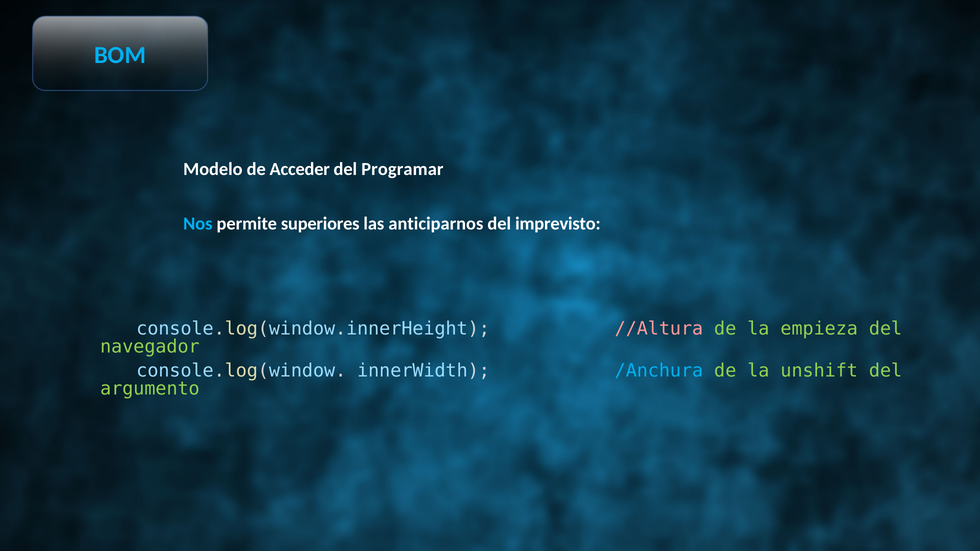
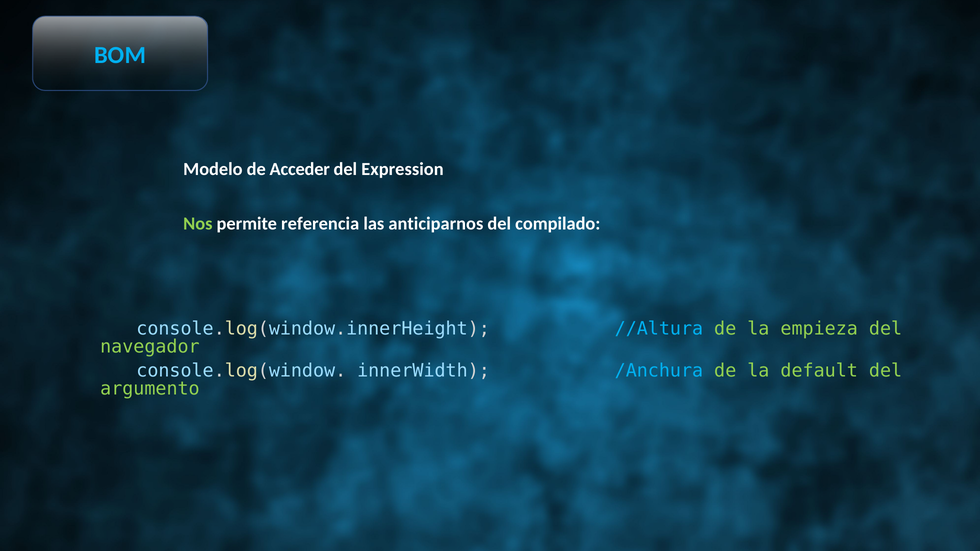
Programar: Programar -> Expression (402, 169)
Nos colour: light blue -> light green (198, 224)
superiores: superiores -> referencia (320, 224)
imprevisto: imprevisto -> compilado (558, 224)
//Altura colour: pink -> light blue (659, 329)
unshift: unshift -> default (819, 371)
